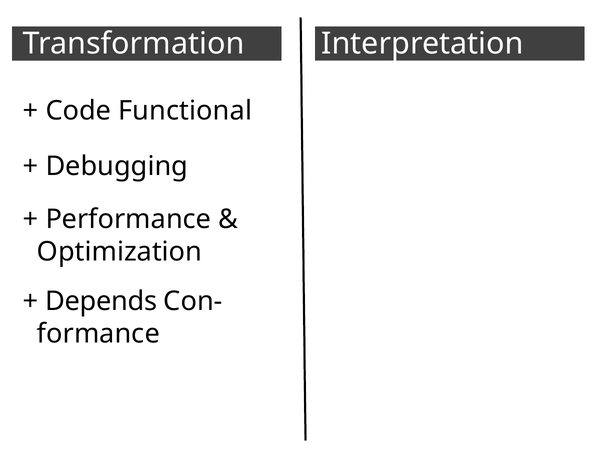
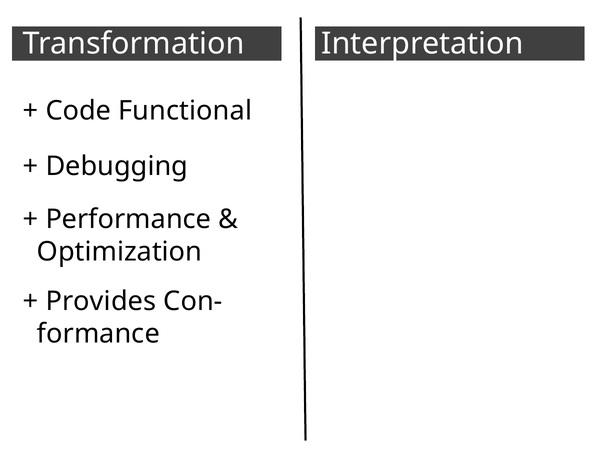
Depends: Depends -> Provides (101, 301)
